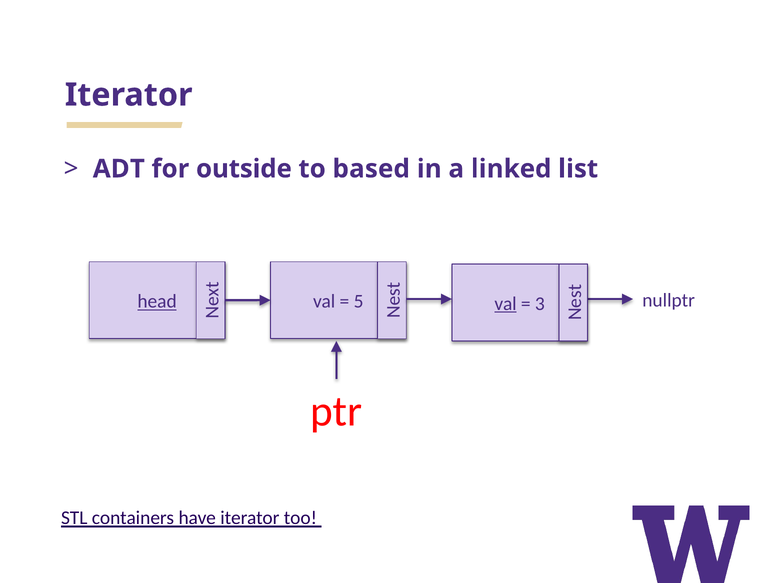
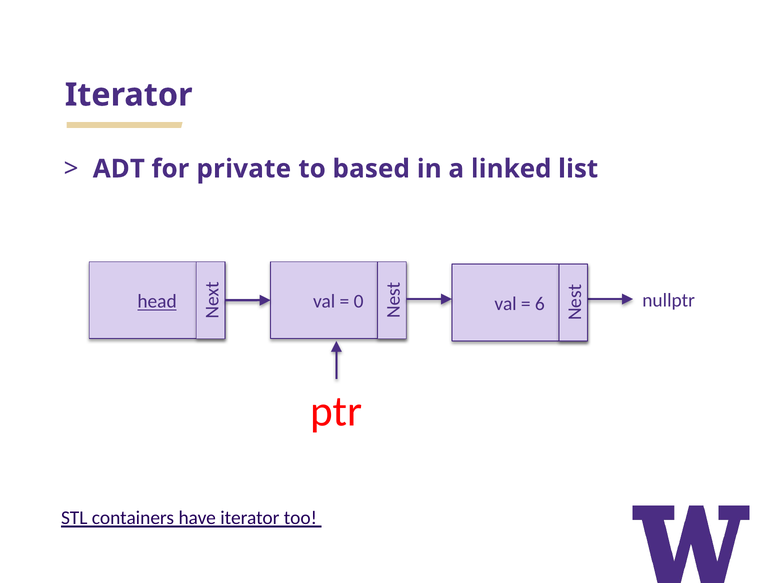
outside: outside -> private (244, 169)
5: 5 -> 0 (359, 301)
val underline: present -> none (506, 304)
3: 3 -> 6 (540, 304)
